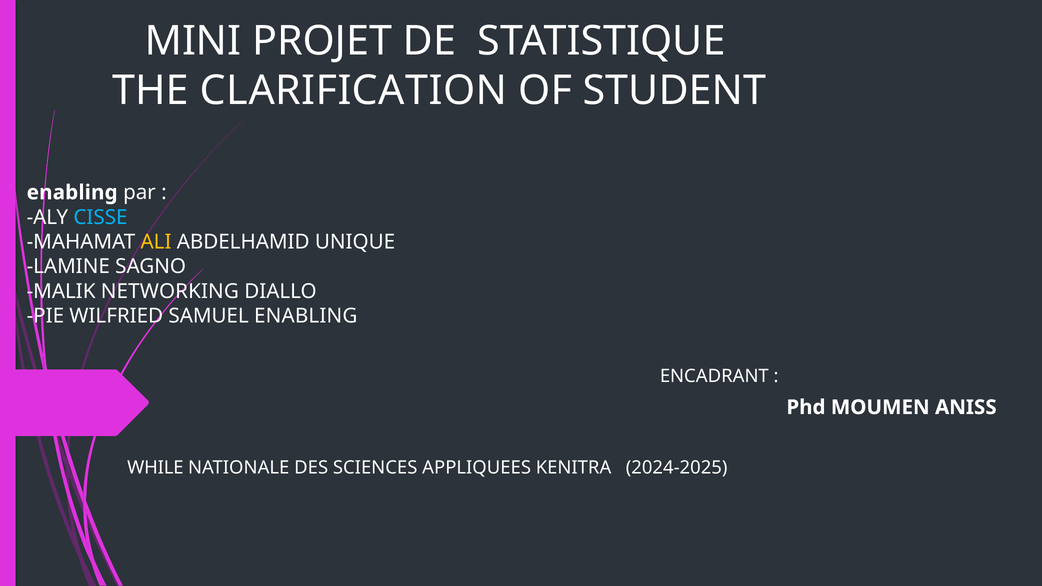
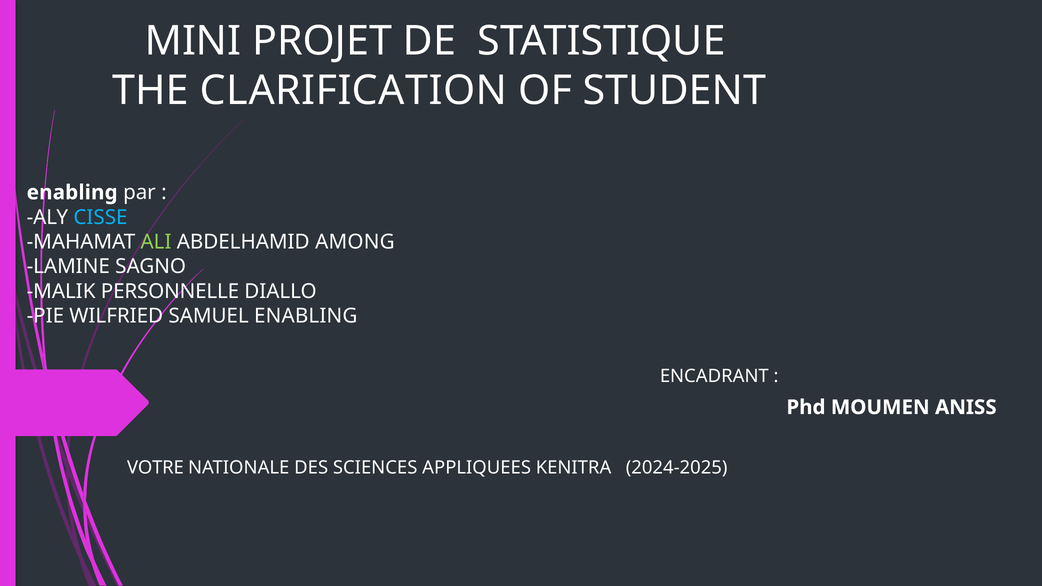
ALI colour: yellow -> light green (156, 242)
UNIQUE: UNIQUE -> AMONG (355, 242)
NETWORKING: NETWORKING -> PERSONNELLE (170, 291)
WHILE: WHILE -> VOTRE (155, 468)
